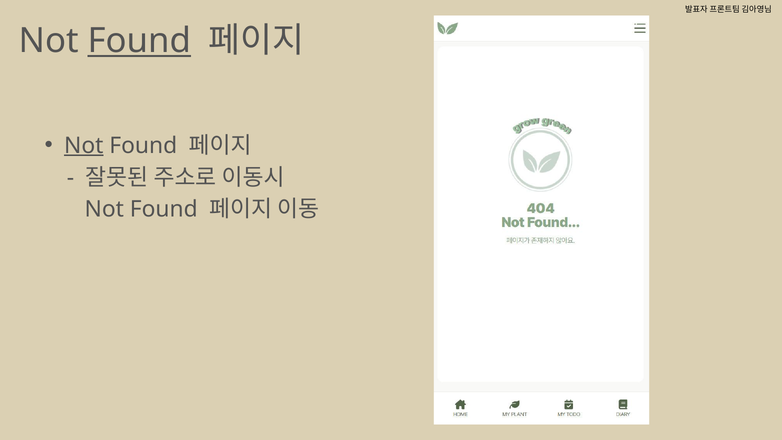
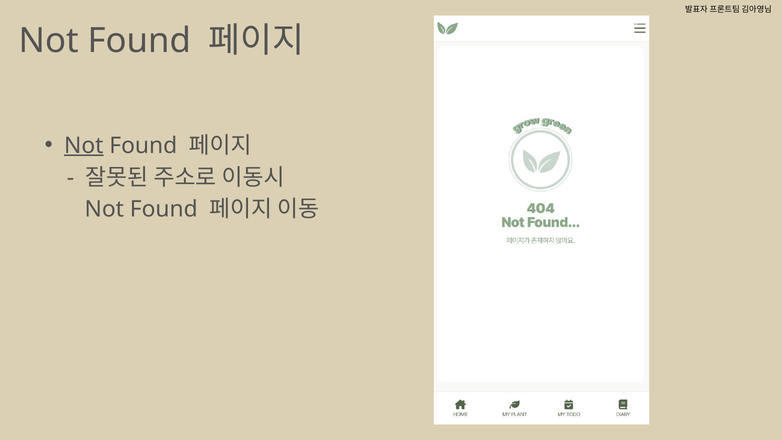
Found underline: present -> none (139, 41)
